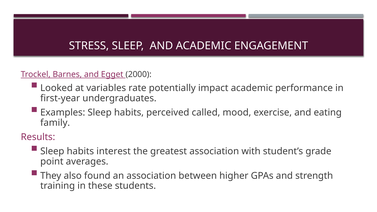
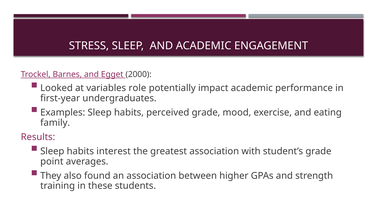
rate: rate -> role (137, 88)
perceived called: called -> grade (206, 113)
